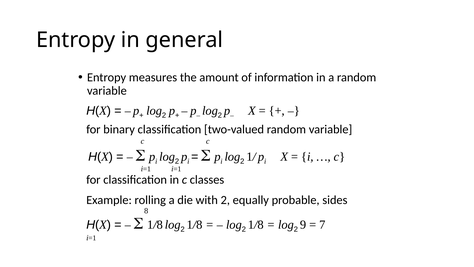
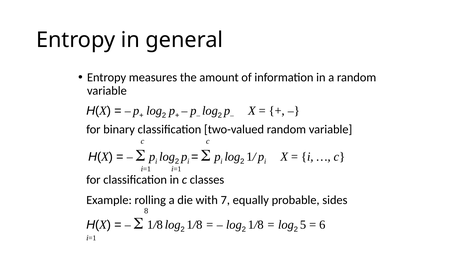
with 2: 2 -> 7 (225, 200)
9: 9 -> 5 (303, 224)
7: 7 -> 6 (322, 224)
